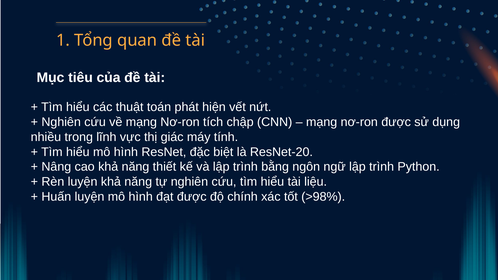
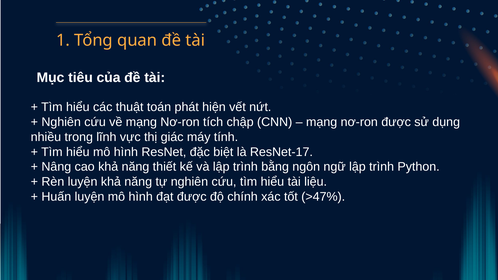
ResNet-20: ResNet-20 -> ResNet-17 (281, 152)
>98%: >98% -> >47% (323, 197)
